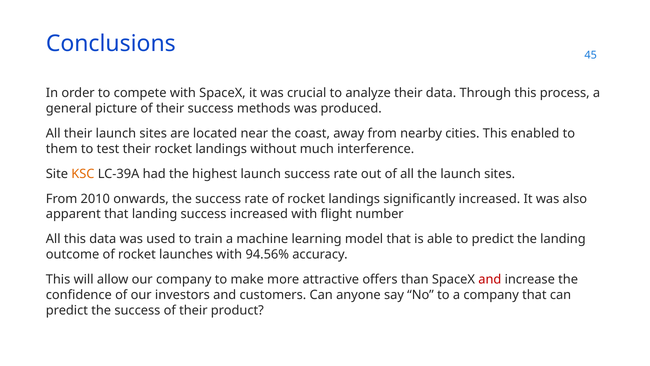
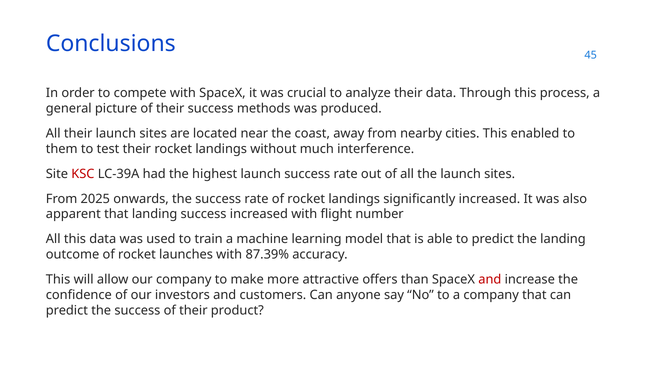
KSC colour: orange -> red (83, 174)
2010: 2010 -> 2025 (95, 199)
94.56%: 94.56% -> 87.39% (267, 254)
